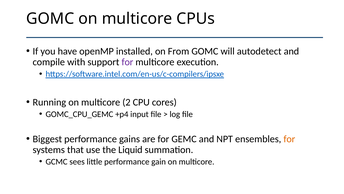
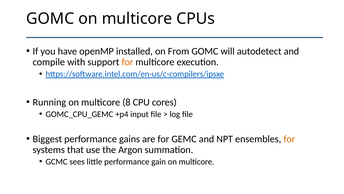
for colour: purple -> orange (127, 62)
2: 2 -> 8 (126, 102)
Liquid: Liquid -> Argon (130, 149)
